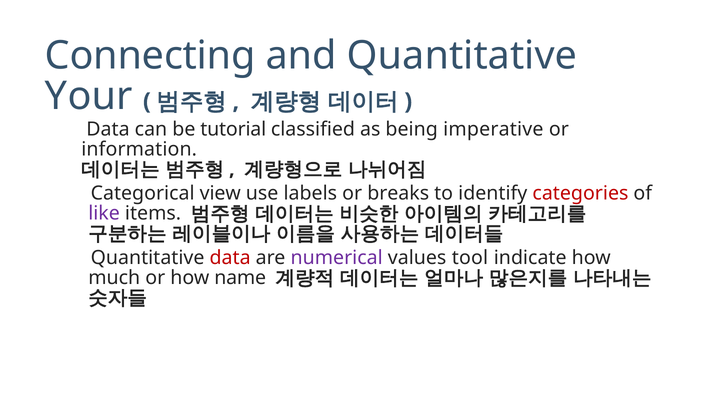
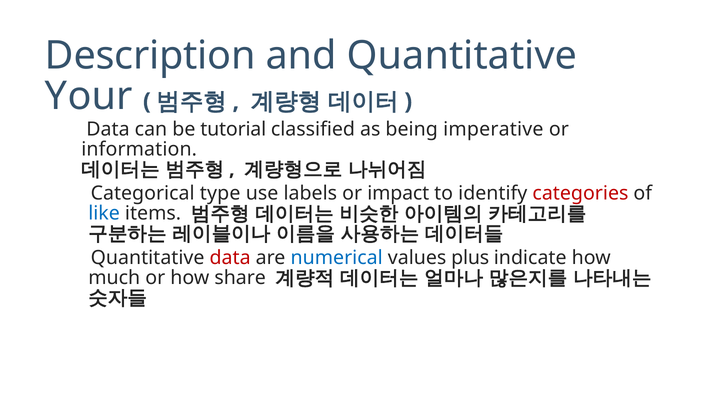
Connecting: Connecting -> Description (150, 56)
view: view -> type (220, 193)
breaks: breaks -> impact (398, 193)
like colour: purple -> blue (104, 213)
numerical colour: purple -> blue (337, 258)
tool: tool -> plus (470, 258)
name: name -> share (240, 278)
